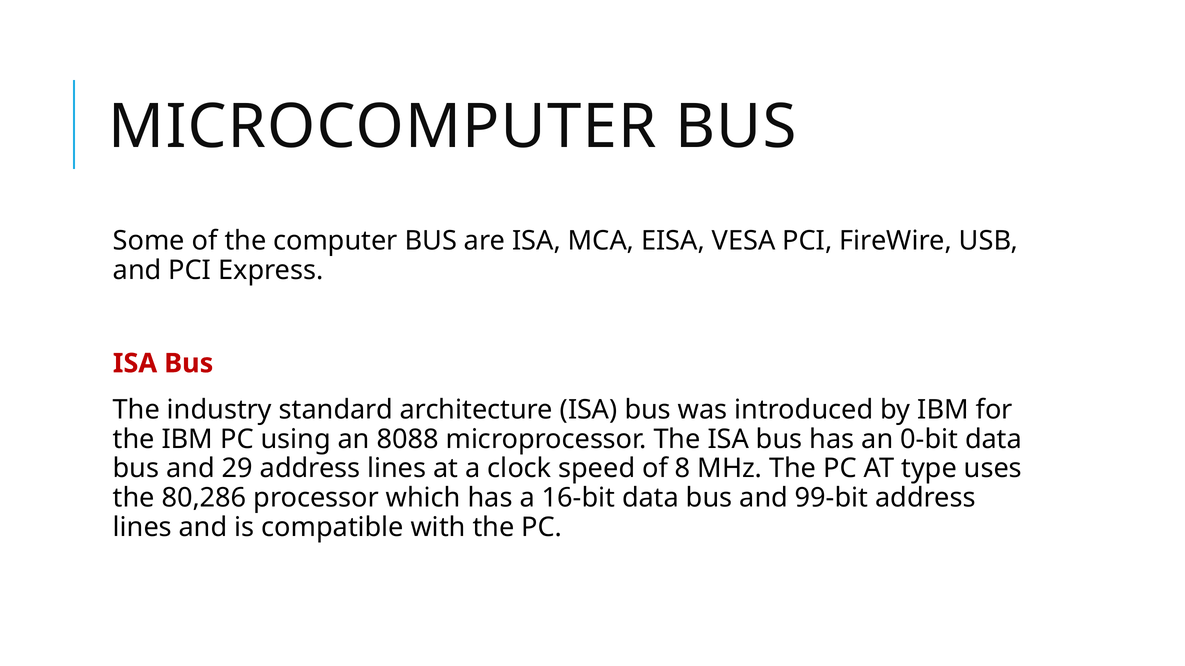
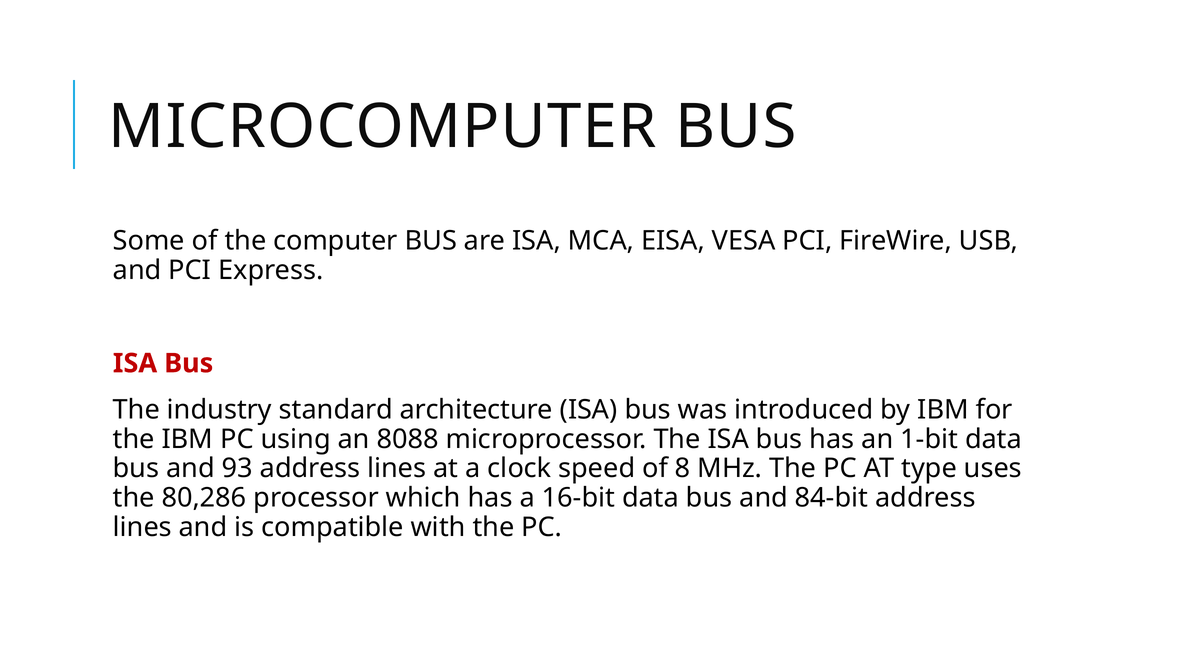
0-bit: 0-bit -> 1-bit (929, 440)
29: 29 -> 93 (237, 469)
99-bit: 99-bit -> 84-bit (832, 498)
